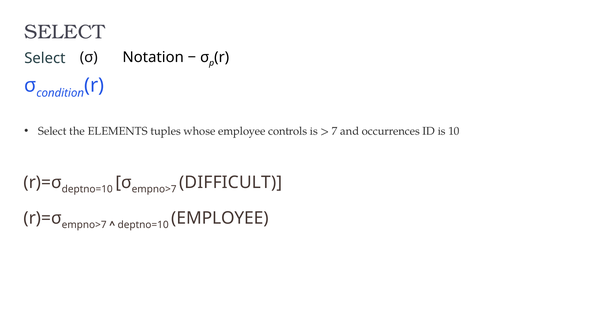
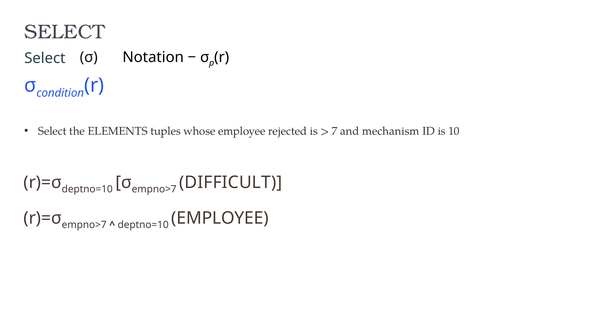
controls: controls -> rejected (288, 131)
occurrences: occurrences -> mechanism (391, 131)
